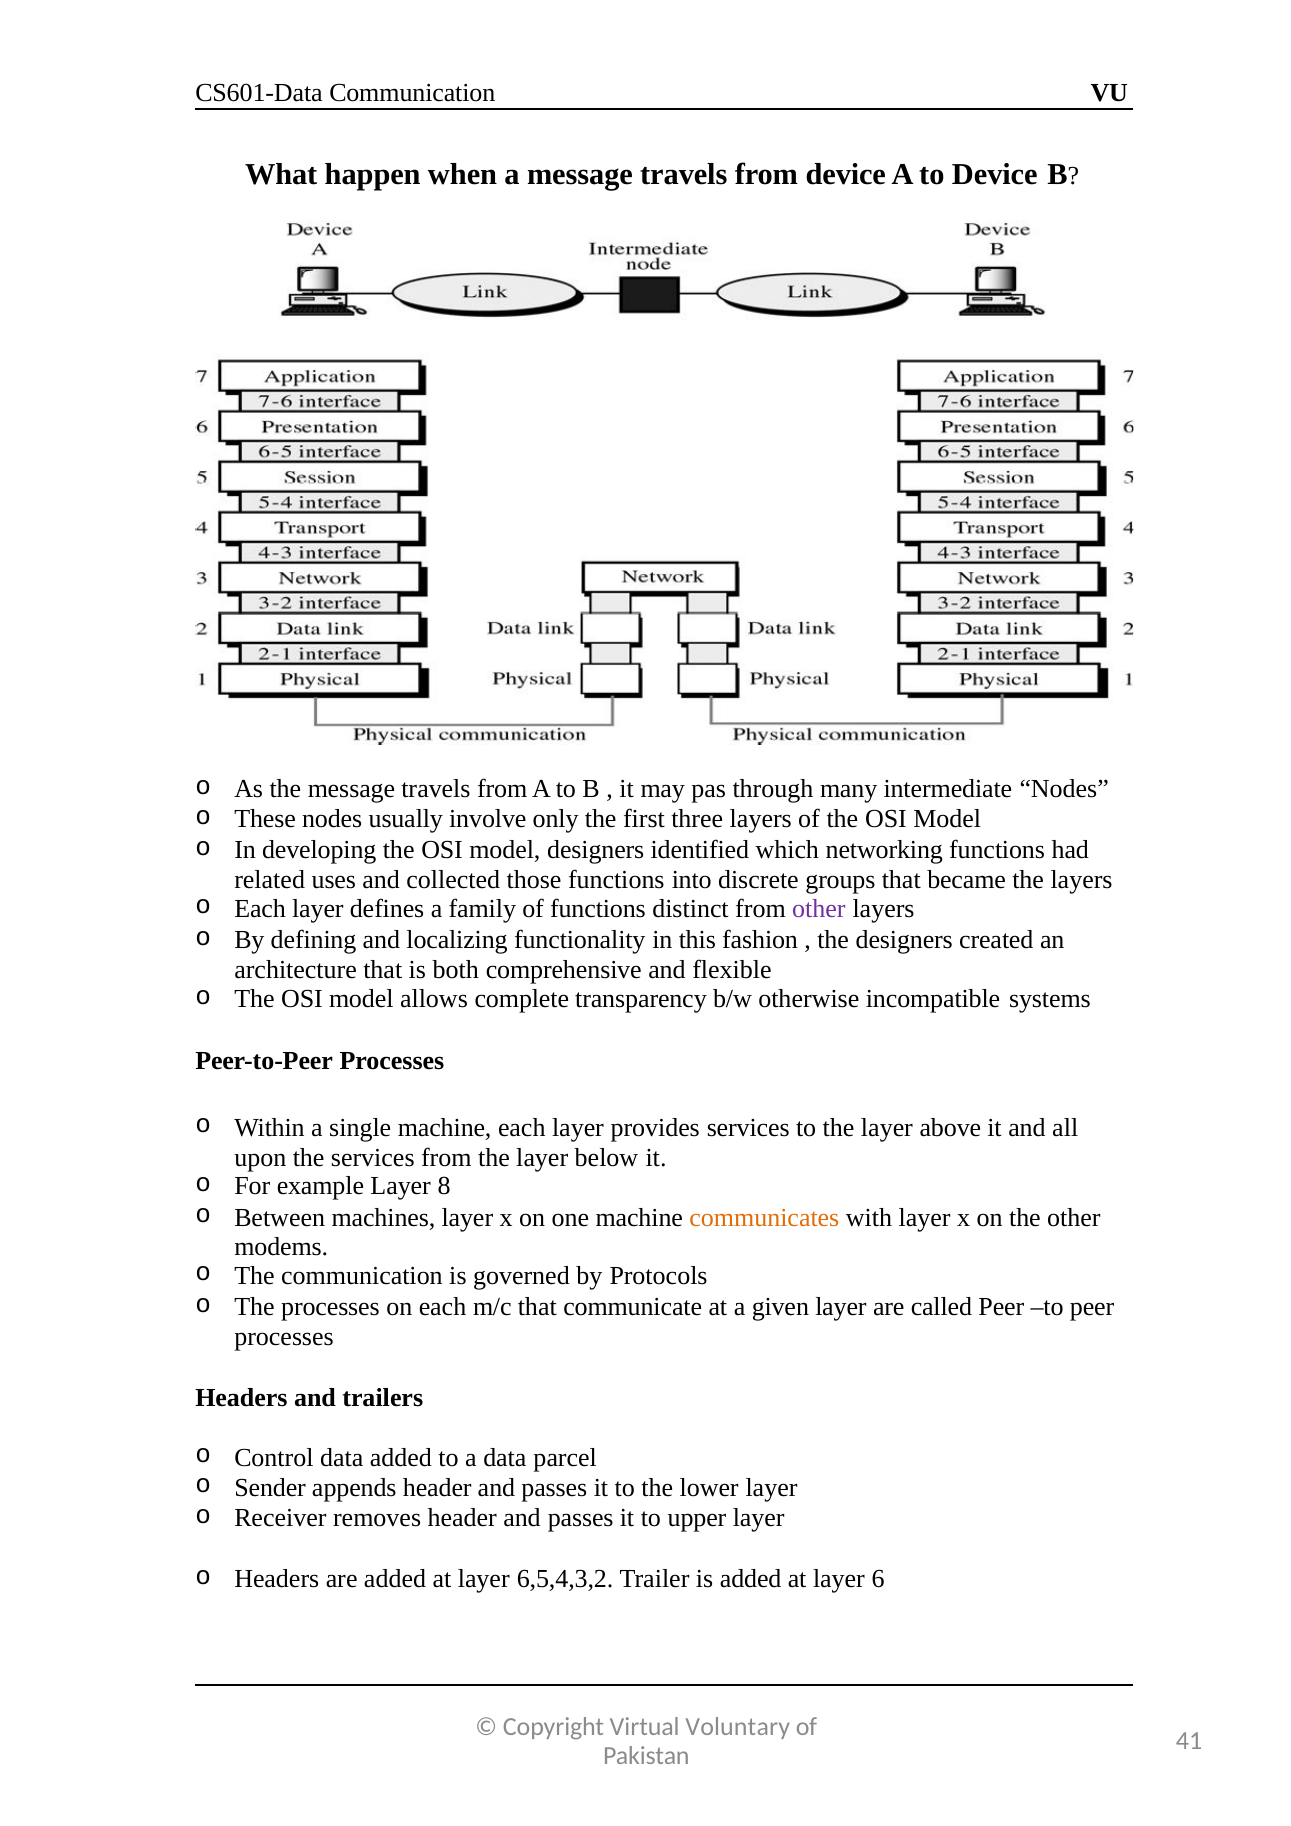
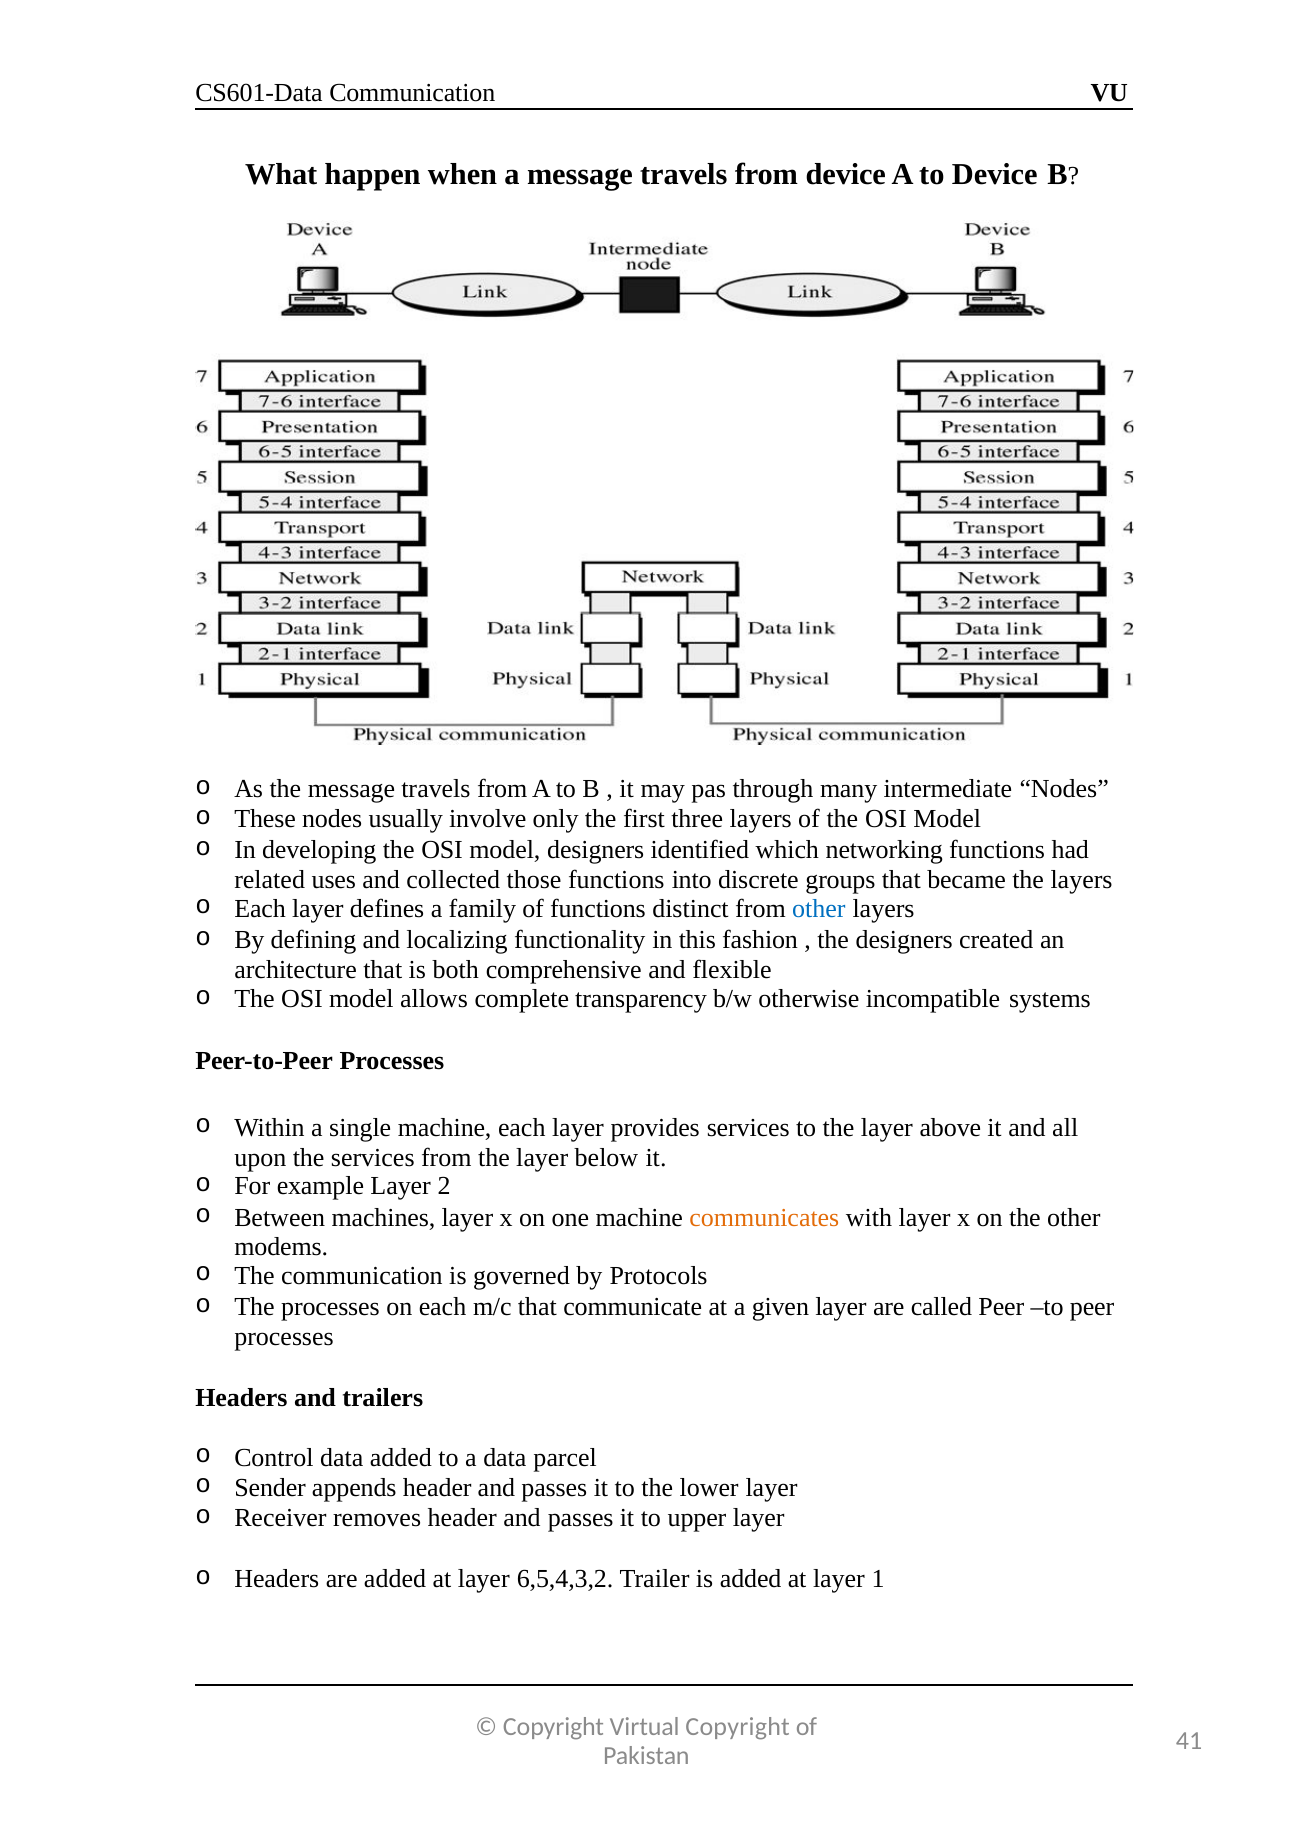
other colour: purple -> blue (819, 909)
8: 8 -> 2 (444, 1187)
6: 6 -> 1 (878, 1580)
Virtual Voluntary: Voluntary -> Copyright (738, 1728)
